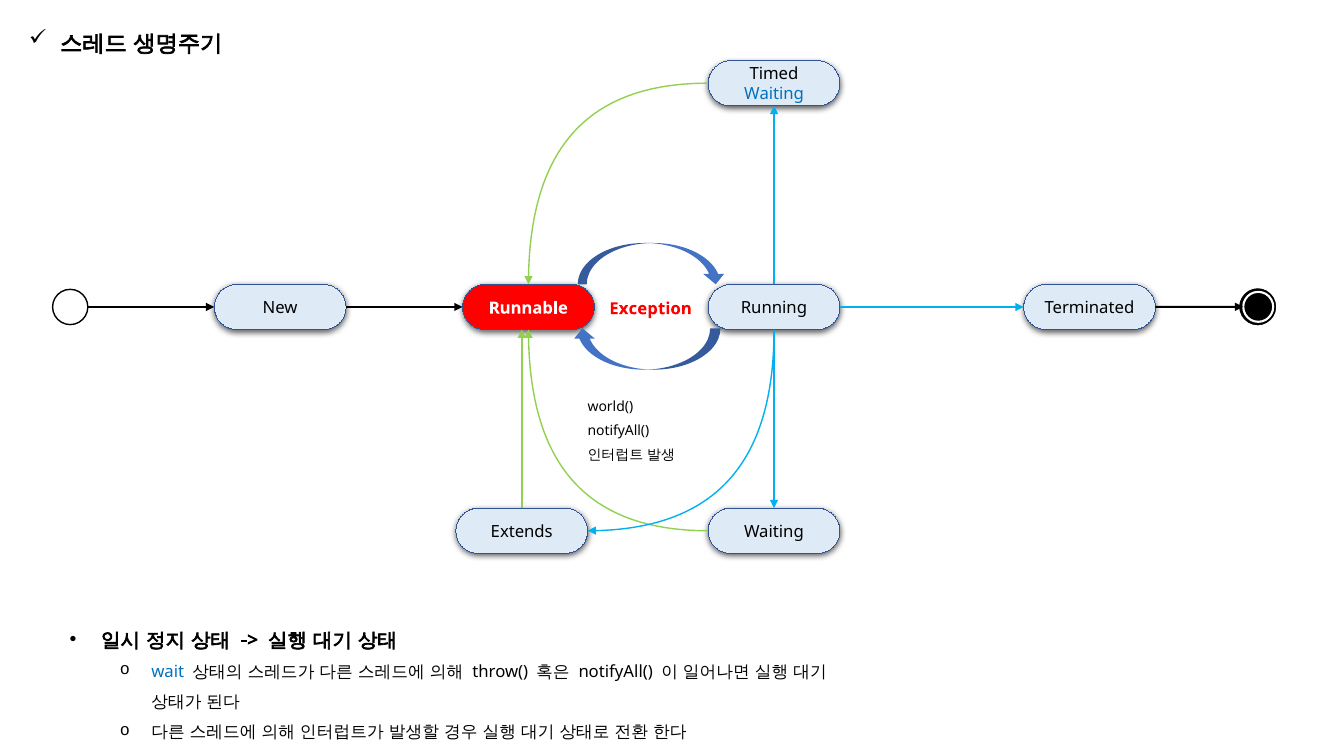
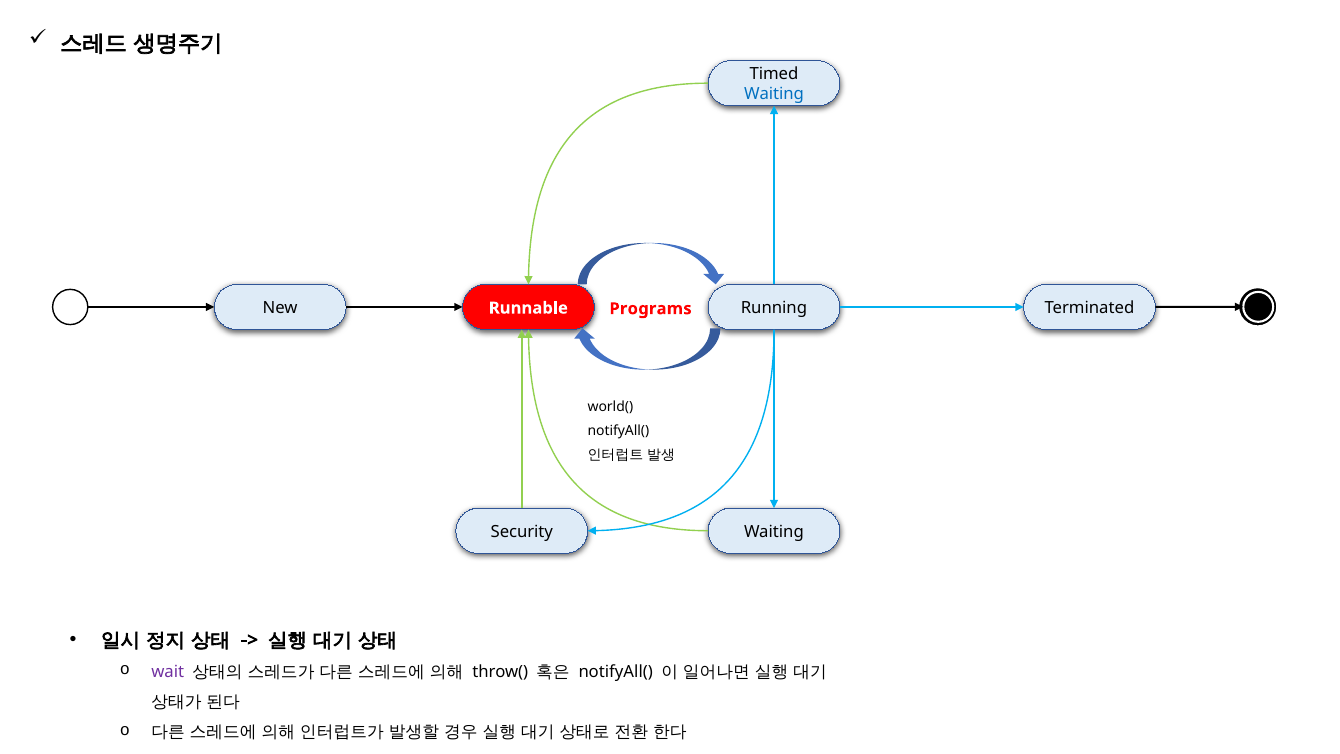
Exception: Exception -> Programs (651, 309)
Extends: Extends -> Security (522, 532)
wait colour: blue -> purple (168, 671)
